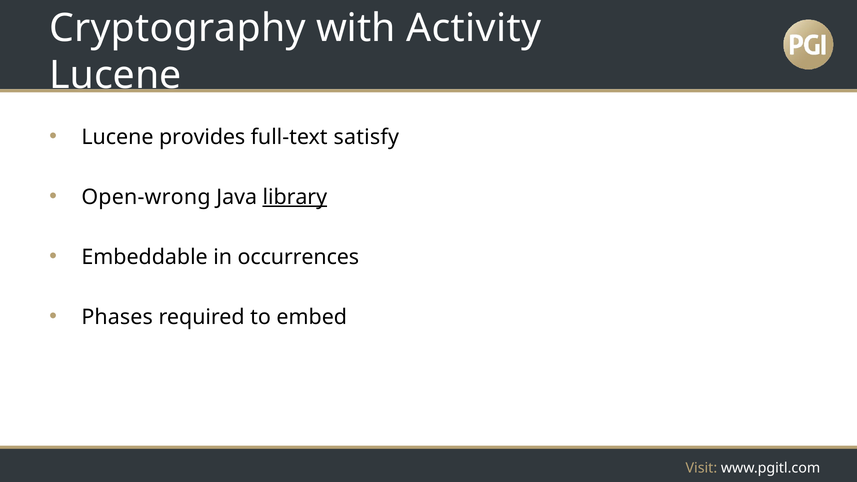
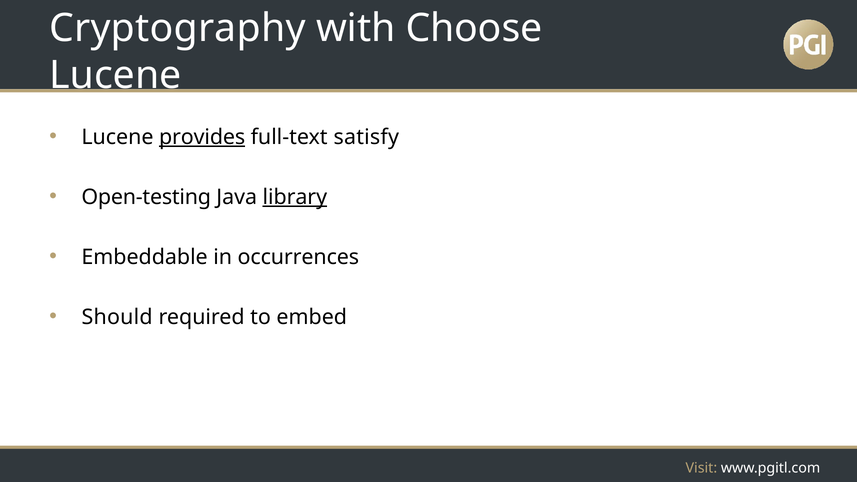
Activity: Activity -> Choose (474, 28)
provides underline: none -> present (202, 137)
Open-wrong: Open-wrong -> Open-testing (146, 197)
Phases: Phases -> Should (117, 317)
